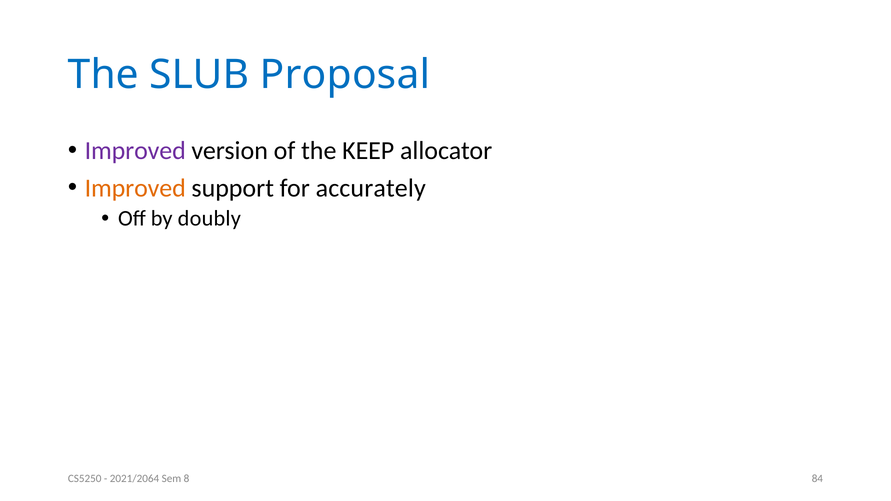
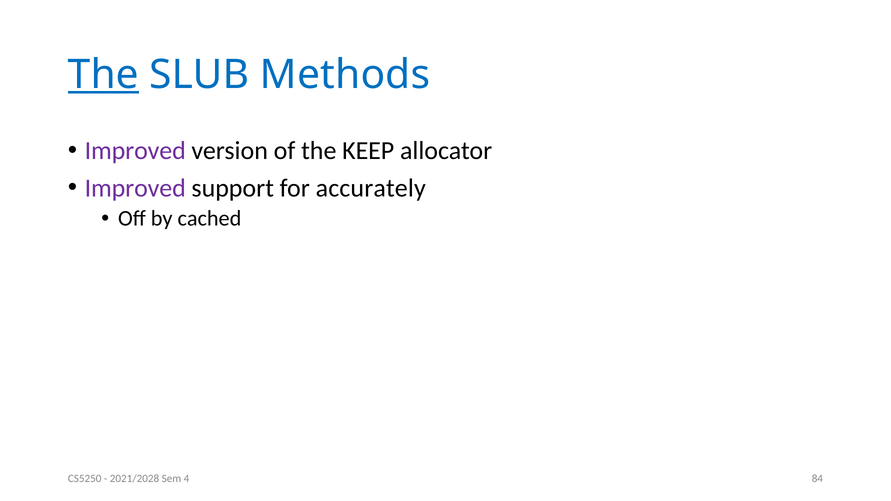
The underline: none -> present (103, 75)
Proposal: Proposal -> Methods (345, 75)
Improved colour: orange -> purple (135, 188)
doubly: doubly -> cached (209, 219)
2021/2064: 2021/2064 -> 2021/2028 (135, 479)
8: 8 -> 4 (187, 479)
